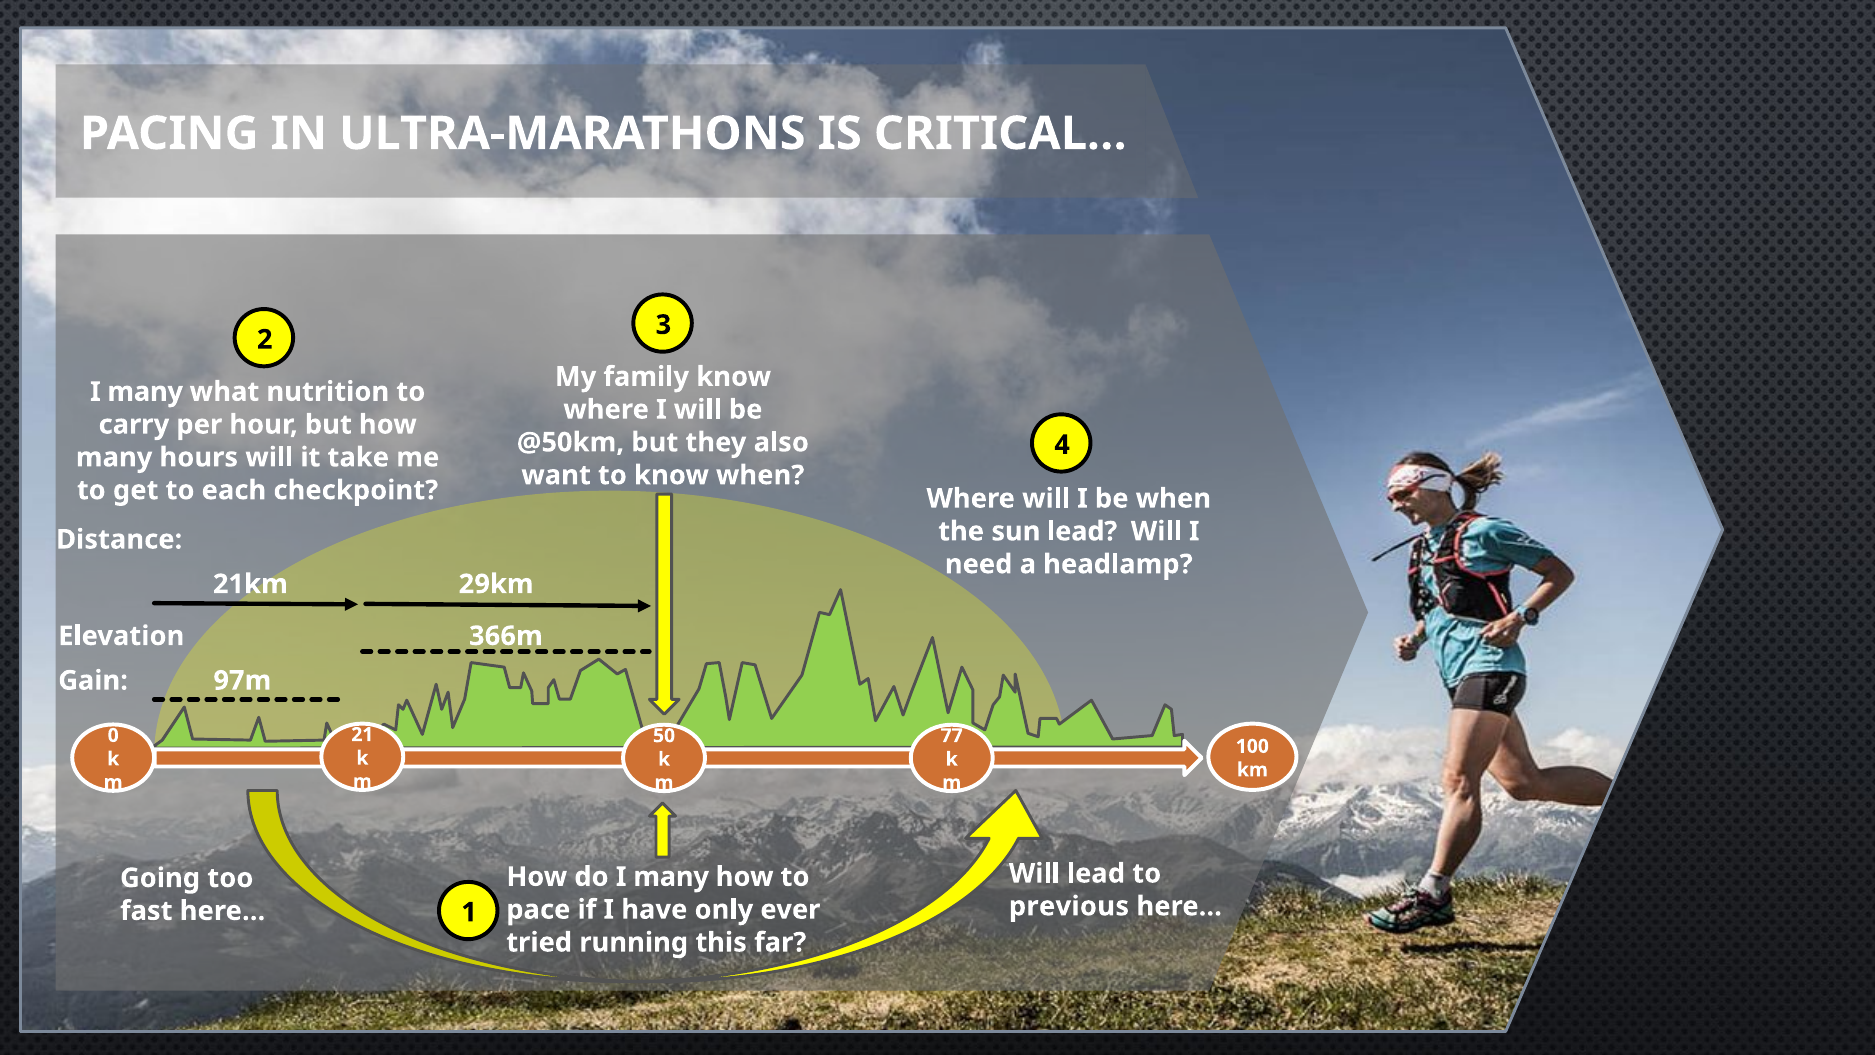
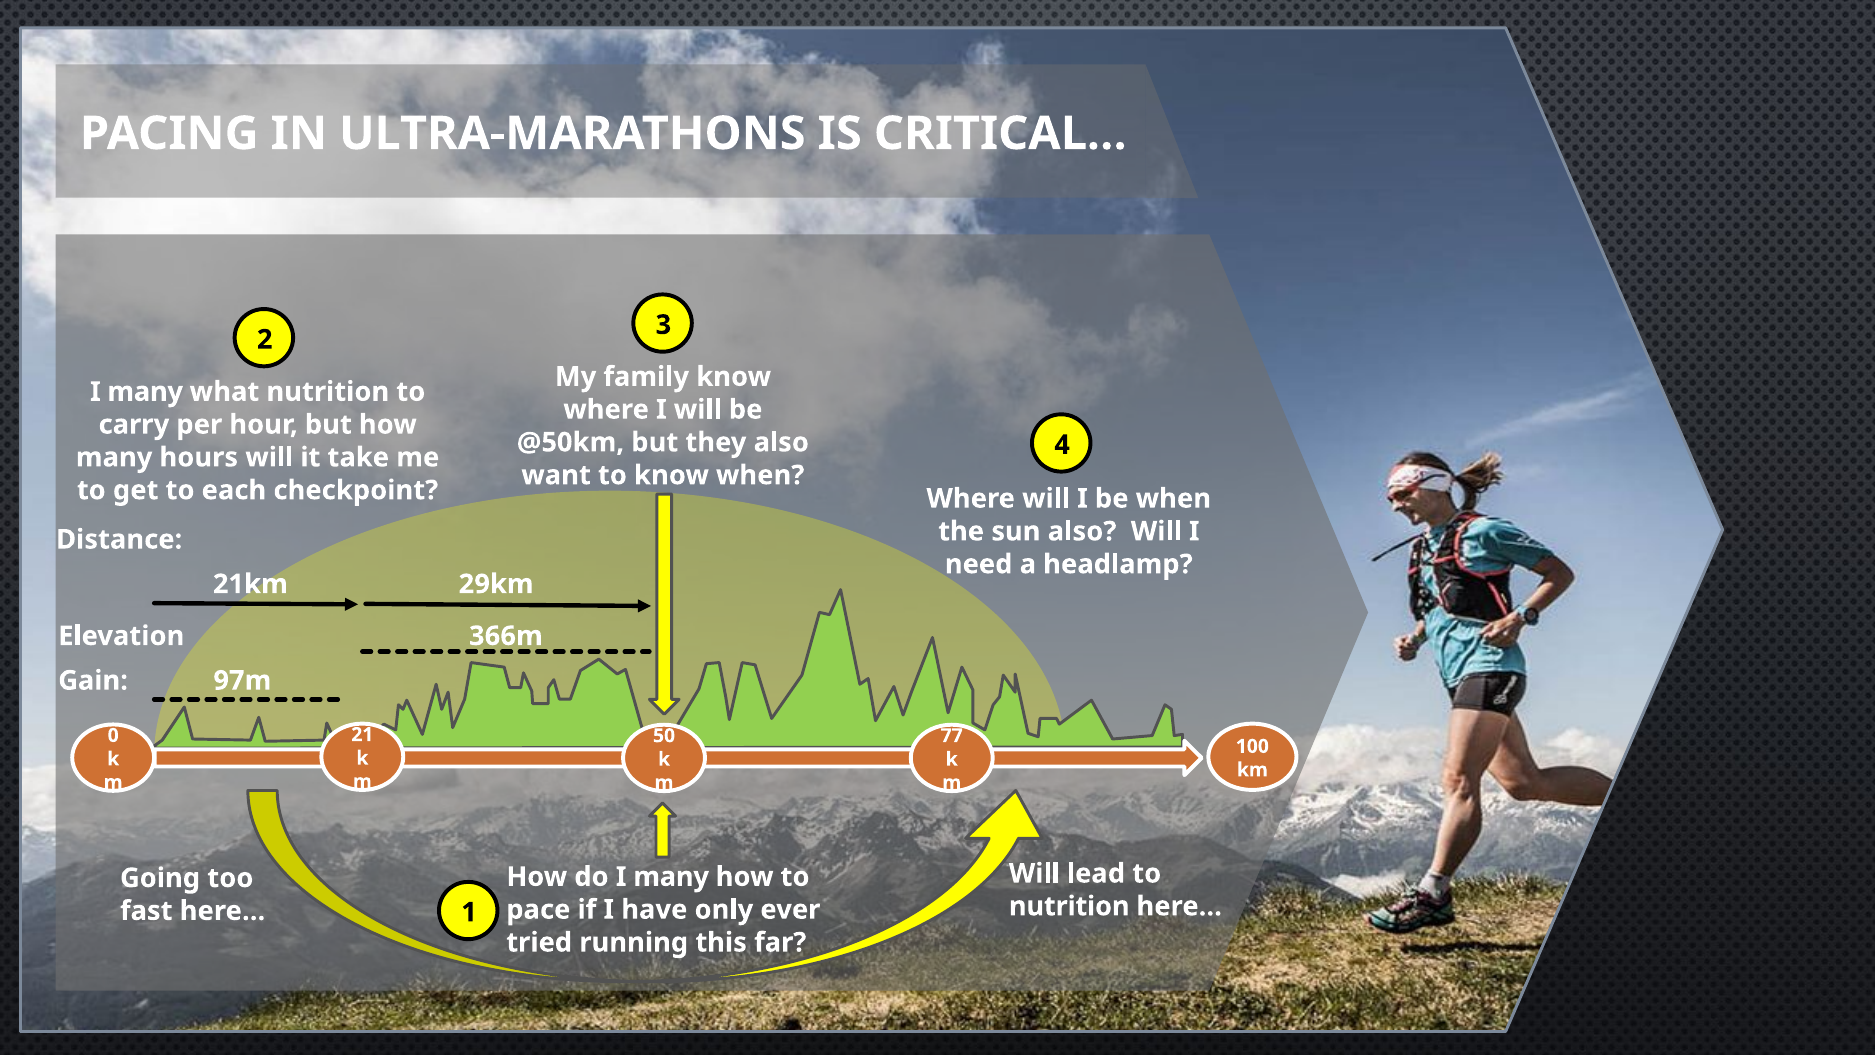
sun lead: lead -> also (1082, 531)
previous: previous -> nutrition (1069, 906)
